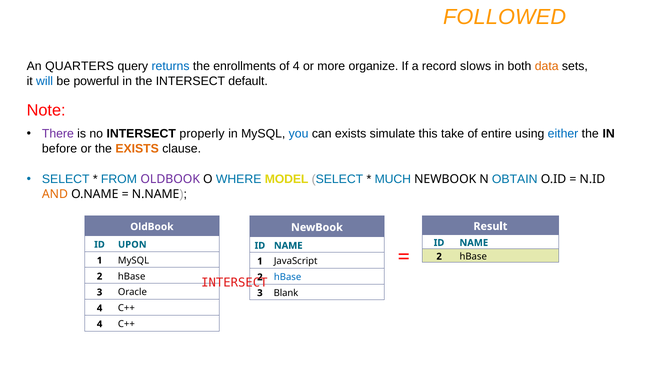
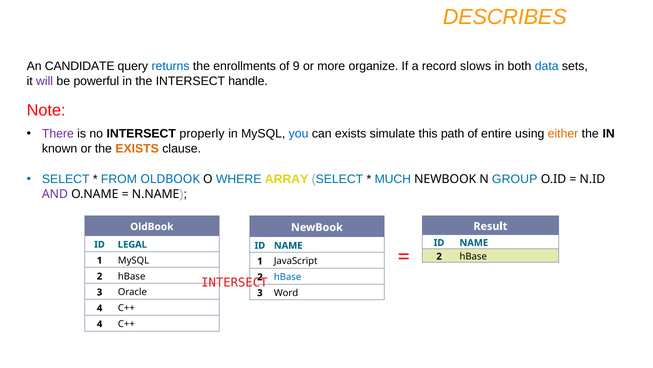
FOLLOWED: FOLLOWED -> DESCRIBES (505, 17)
QUARTERS: QUARTERS -> CANDIDATE (80, 66)
of 4: 4 -> 9 (296, 66)
data colour: orange -> blue (547, 66)
will colour: blue -> purple (45, 81)
default: default -> handle (248, 81)
take: take -> path (453, 134)
either colour: blue -> orange (563, 134)
before: before -> known (60, 148)
OLDBOOK colour: purple -> blue (170, 179)
MODEL: MODEL -> ARRAY (287, 179)
OBTAIN: OBTAIN -> GROUP (515, 179)
AND colour: orange -> purple (55, 194)
UPON: UPON -> LEGAL (132, 244)
Blank: Blank -> Word (286, 292)
